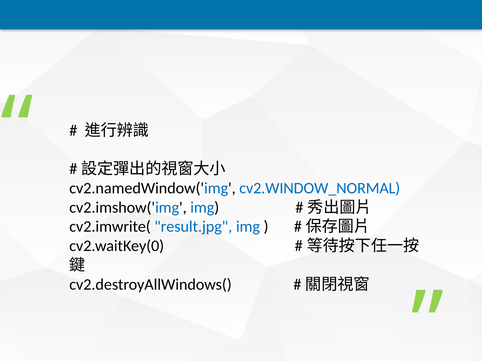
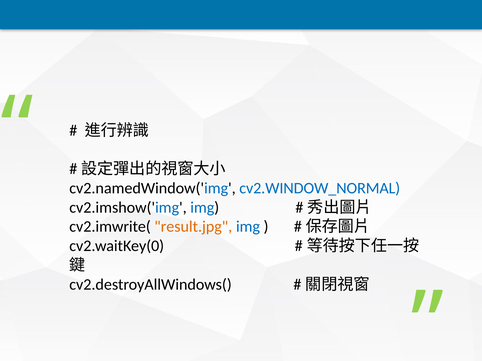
result.jpg colour: blue -> orange (193, 227)
